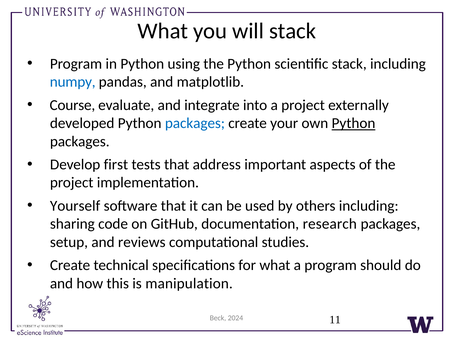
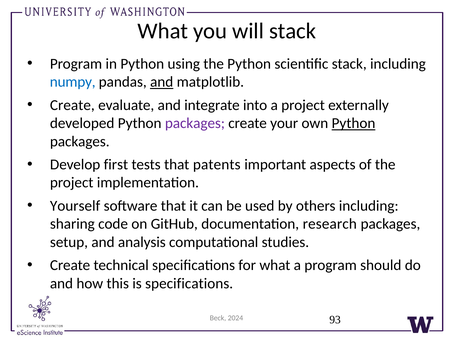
and underline: none -> present (162, 82)
Course: Course -> Create (72, 105)
packages colour: blue -> purple (195, 123)
address: address -> patents (217, 165)
reviews: reviews -> analysis (142, 242)
is manipulation: manipulation -> specifications (189, 284)
11: 11 -> 93 (335, 320)
